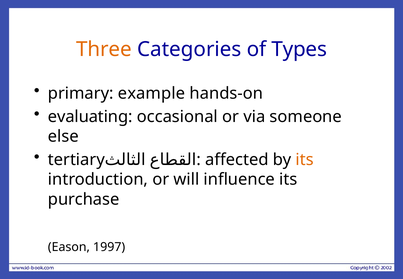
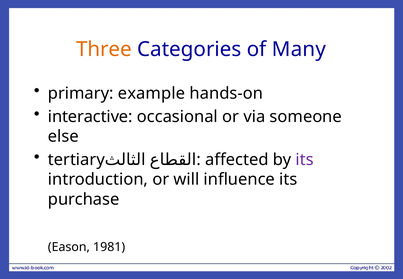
Types: Types -> Many (299, 49)
evaluating: evaluating -> interactive (90, 117)
its colour: orange -> purple (305, 160)
1997: 1997 -> 1981 (109, 247)
